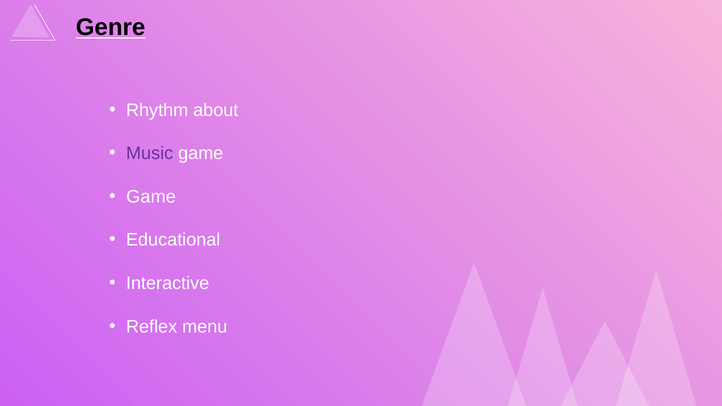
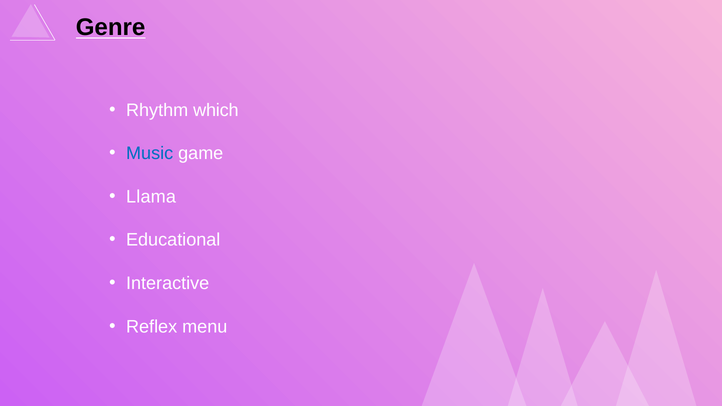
about: about -> which (216, 110)
Music colour: purple -> blue (150, 153)
Game: Game -> Llama (151, 197)
